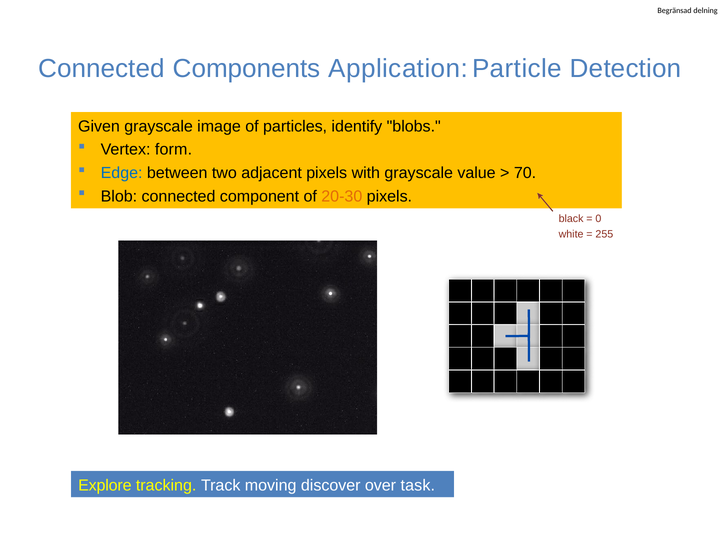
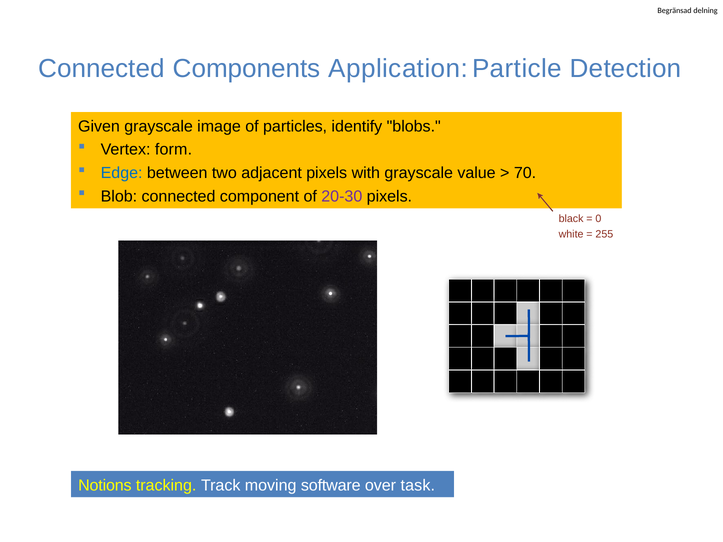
20-30 colour: orange -> purple (342, 196)
Explore: Explore -> Notions (105, 485)
discover: discover -> software (331, 485)
